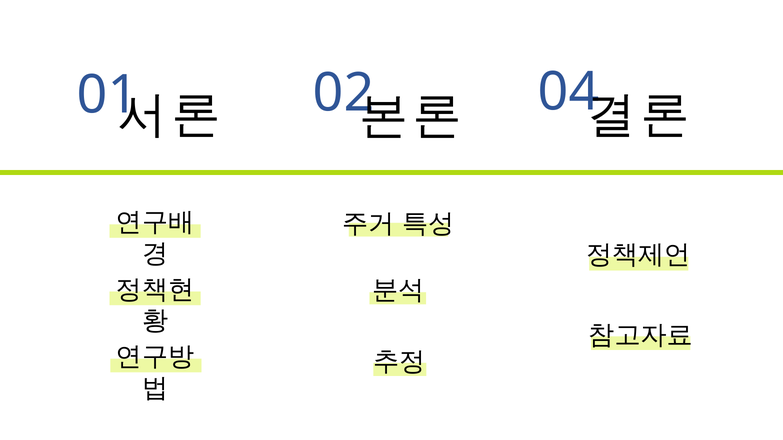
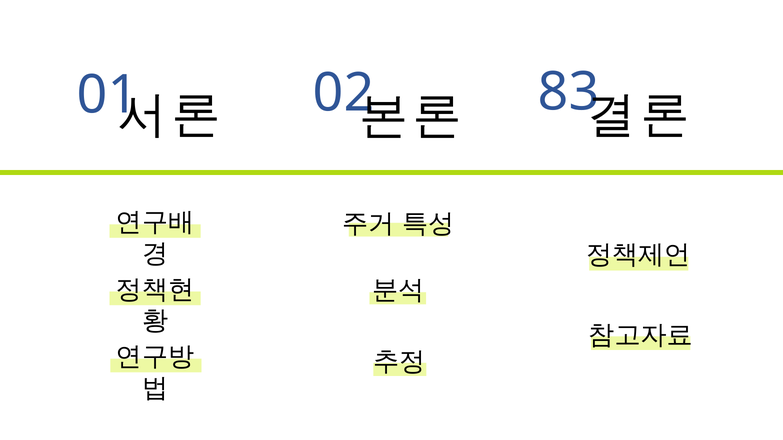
04: 04 -> 83 (569, 92)
